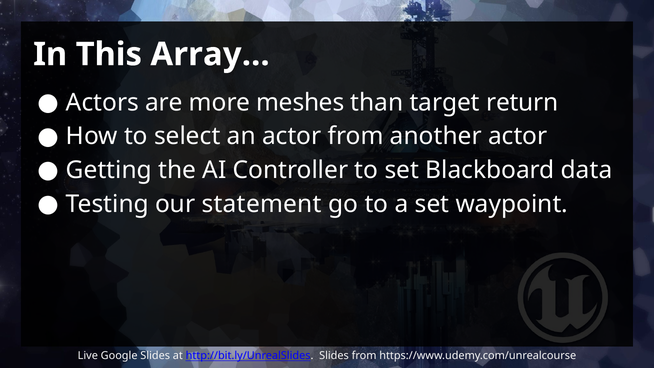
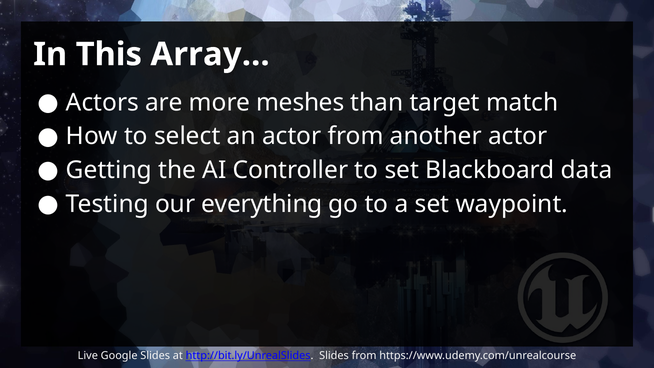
return: return -> match (522, 102)
statement: statement -> everything (262, 204)
